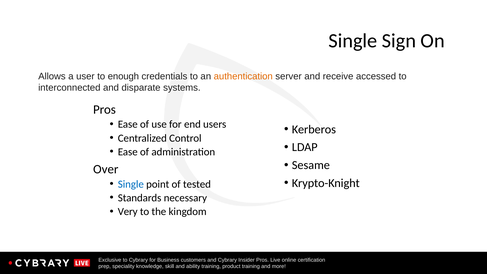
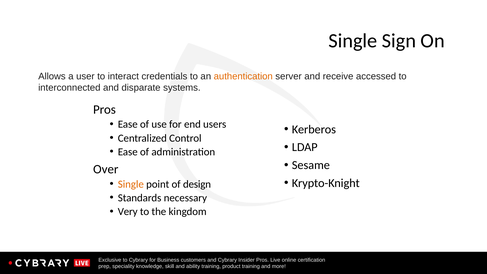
enough: enough -> interact (123, 76)
Single colour: blue -> orange (131, 184)
tested: tested -> design (197, 184)
